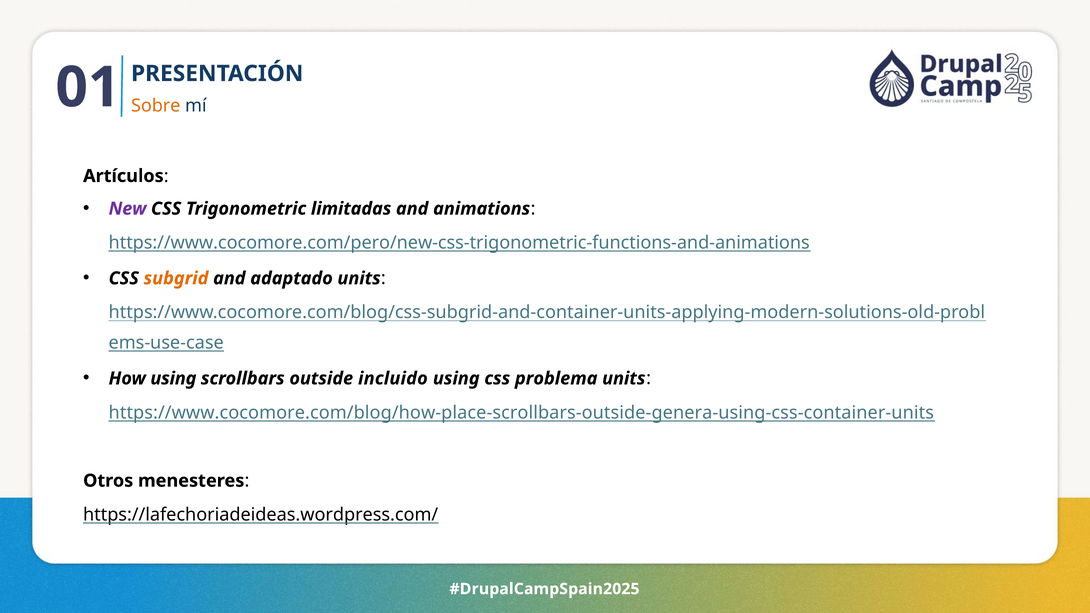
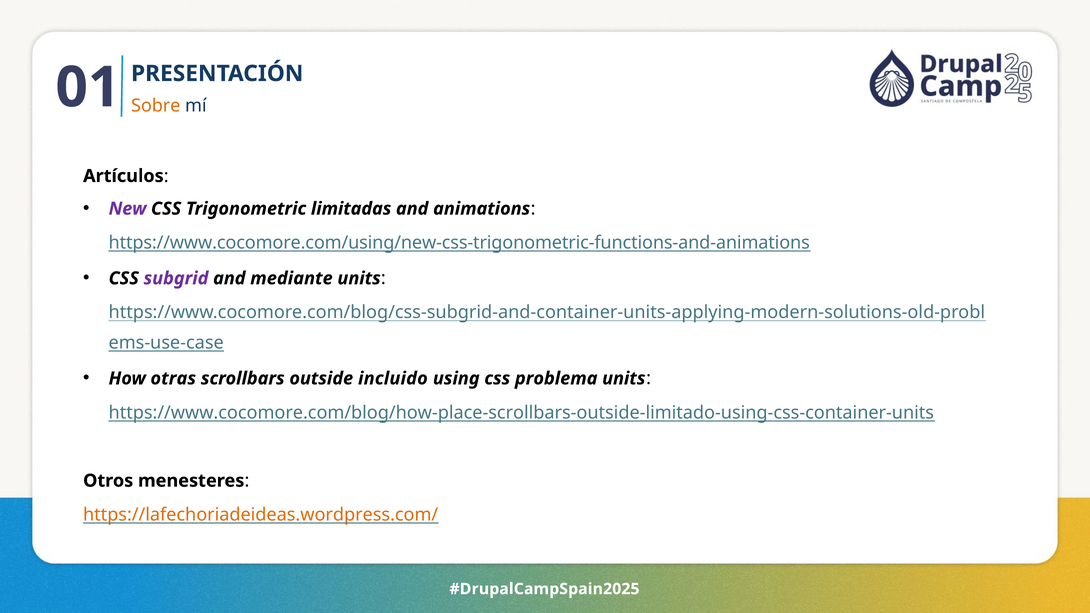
https://www.cocomore.com/pero/new-css-trigonometric-functions-and-animations: https://www.cocomore.com/pero/new-css-trigonometric-functions-and-animations -> https://www.cocomore.com/using/new-css-trigonometric-functions-and-animations (459, 243)
subgrid colour: orange -> purple (176, 278)
adaptado: adaptado -> mediante (291, 278)
How using: using -> otras (173, 379)
https://www.cocomore.com/blog/how-place-scrollbars-outside-genera-using-css-container-units: https://www.cocomore.com/blog/how-place-scrollbars-outside-genera-using-css-container-units -> https://www.cocomore.com/blog/how-place-scrollbars-outside-limitado-using-css-container-units (521, 413)
https://lafechoriadeideas.wordpress.com/ colour: black -> orange (261, 515)
